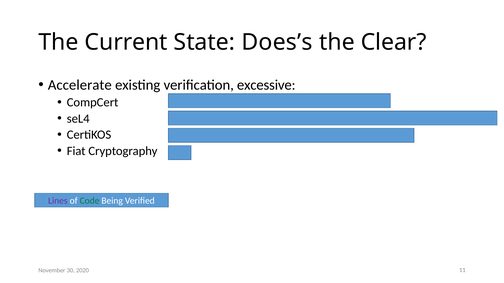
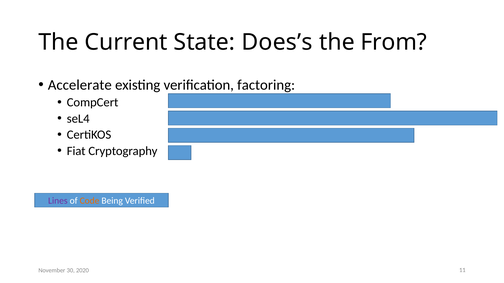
Clear: Clear -> From (394, 42)
excessive: excessive -> factoring (266, 85)
Code colour: green -> orange (90, 201)
